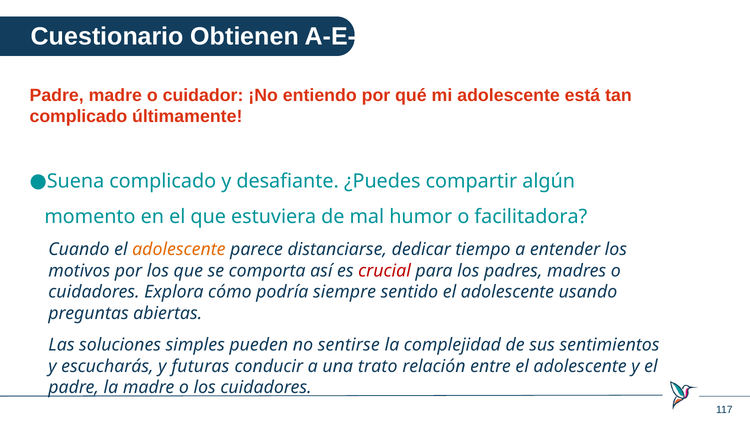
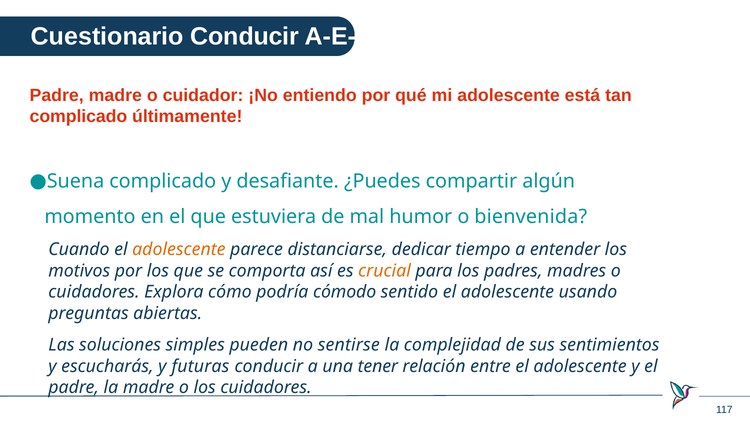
Cuestionario Obtienen: Obtienen -> Conducir (245, 37)
facilitadora: facilitadora -> bienvenida (531, 217)
crucial colour: red -> orange (384, 271)
siempre: siempre -> cómodo (345, 292)
trato: trato -> tener (378, 366)
